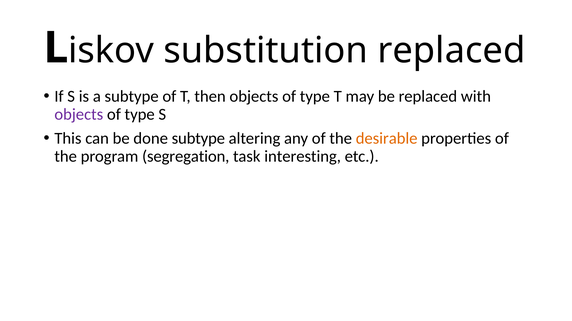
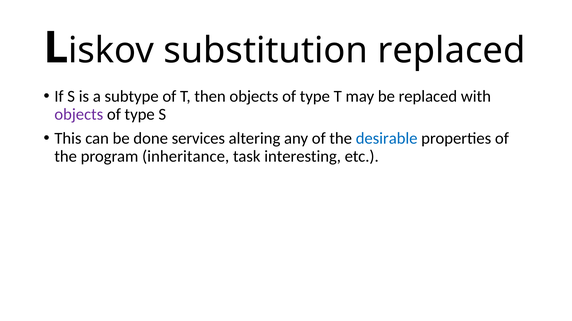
done subtype: subtype -> services (198, 139)
desirable colour: orange -> blue (387, 139)
segregation: segregation -> inheritance (186, 157)
